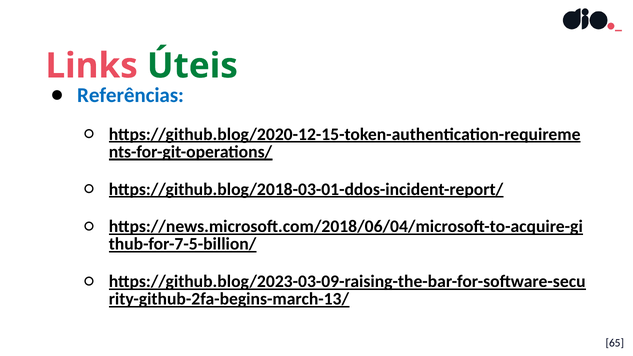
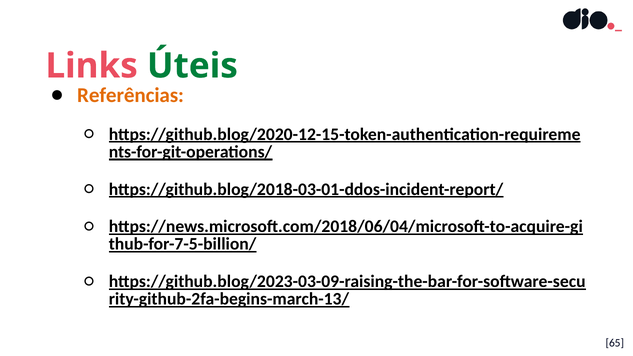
Referências colour: blue -> orange (131, 96)
